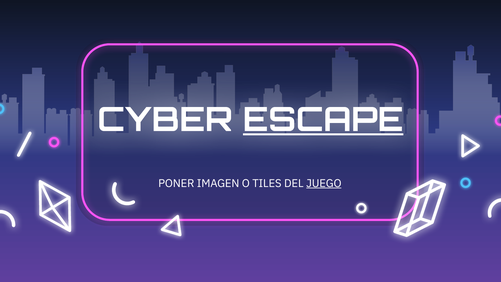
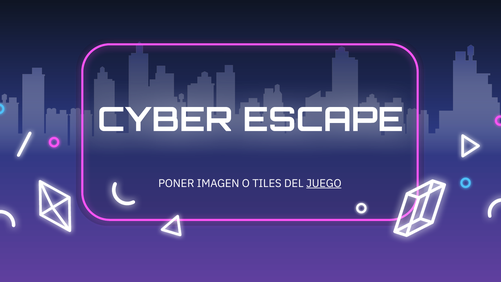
ESCAPE underline: present -> none (323, 120)
